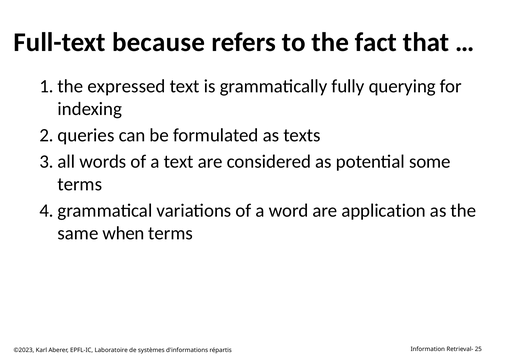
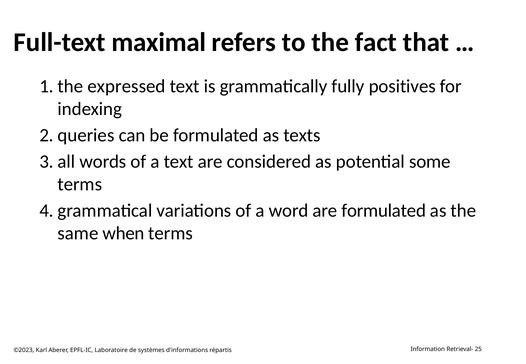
because: because -> maximal (159, 42)
querying: querying -> positives (402, 86)
are application: application -> formulated (384, 211)
